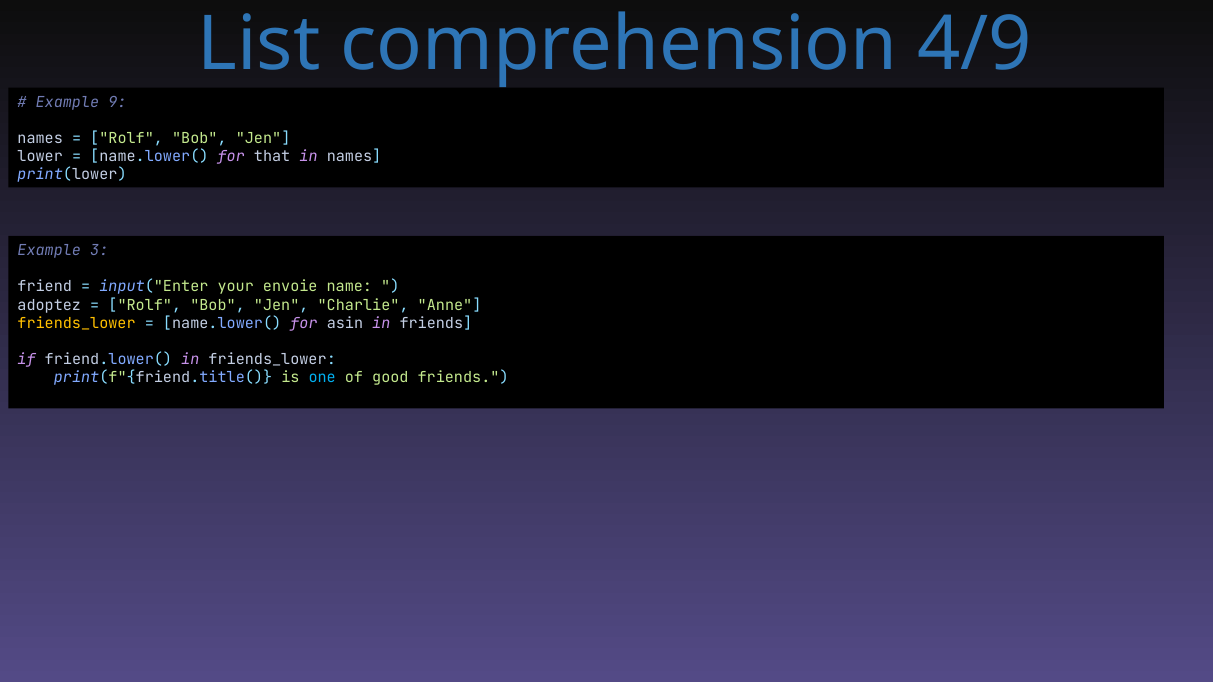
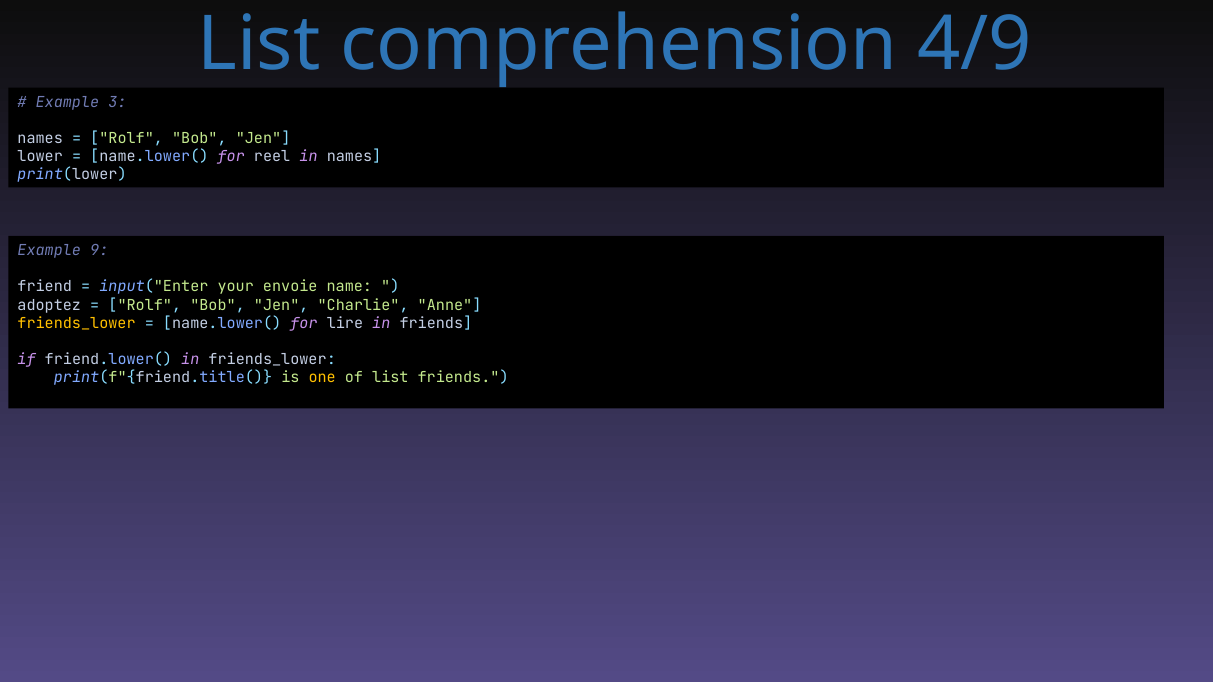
9: 9 -> 3 (117, 102)
that: that -> reel (272, 157)
3: 3 -> 9 (99, 251)
asin: asin -> lire (345, 323)
one colour: light blue -> yellow (322, 378)
of good: good -> list (390, 378)
